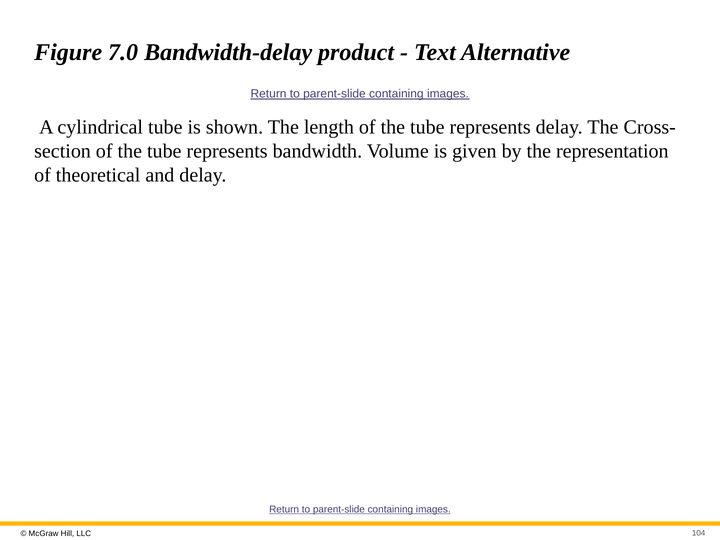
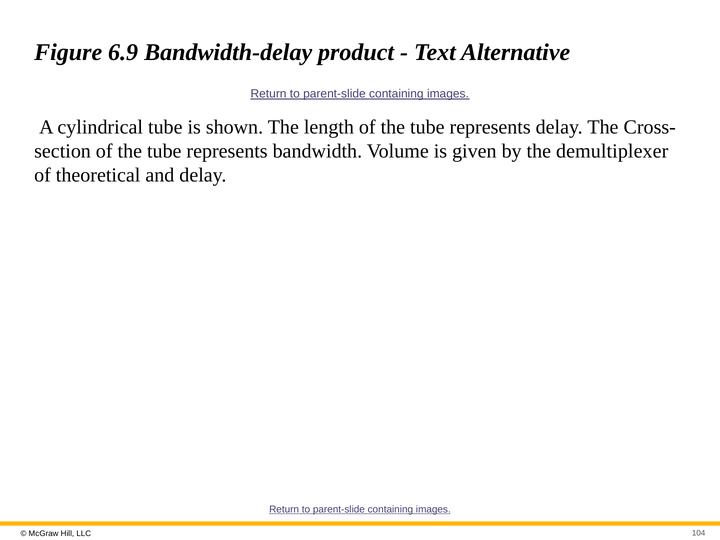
7.0: 7.0 -> 6.9 (123, 52)
representation: representation -> demultiplexer (612, 151)
